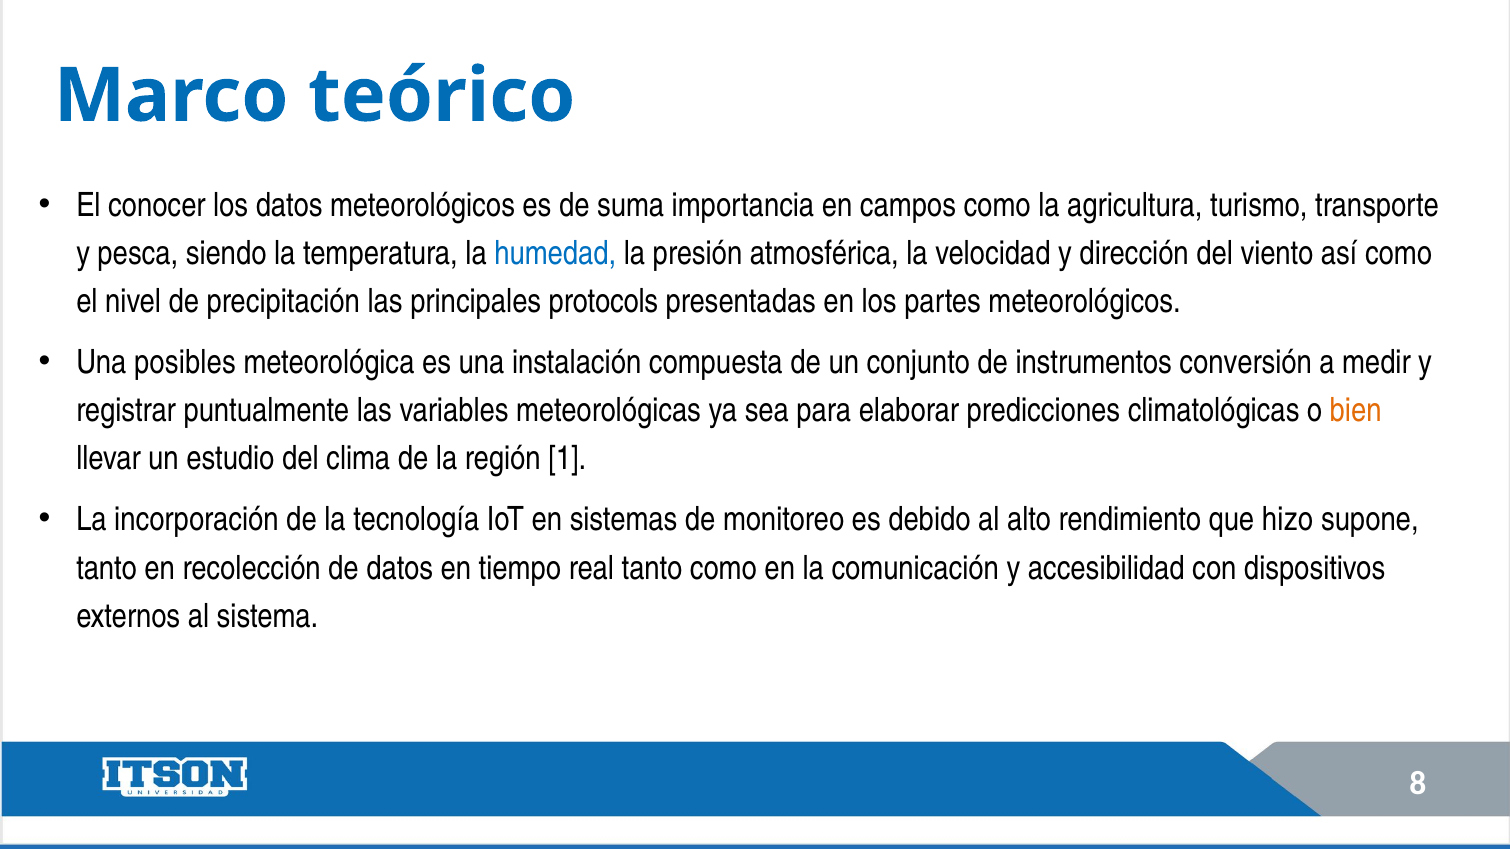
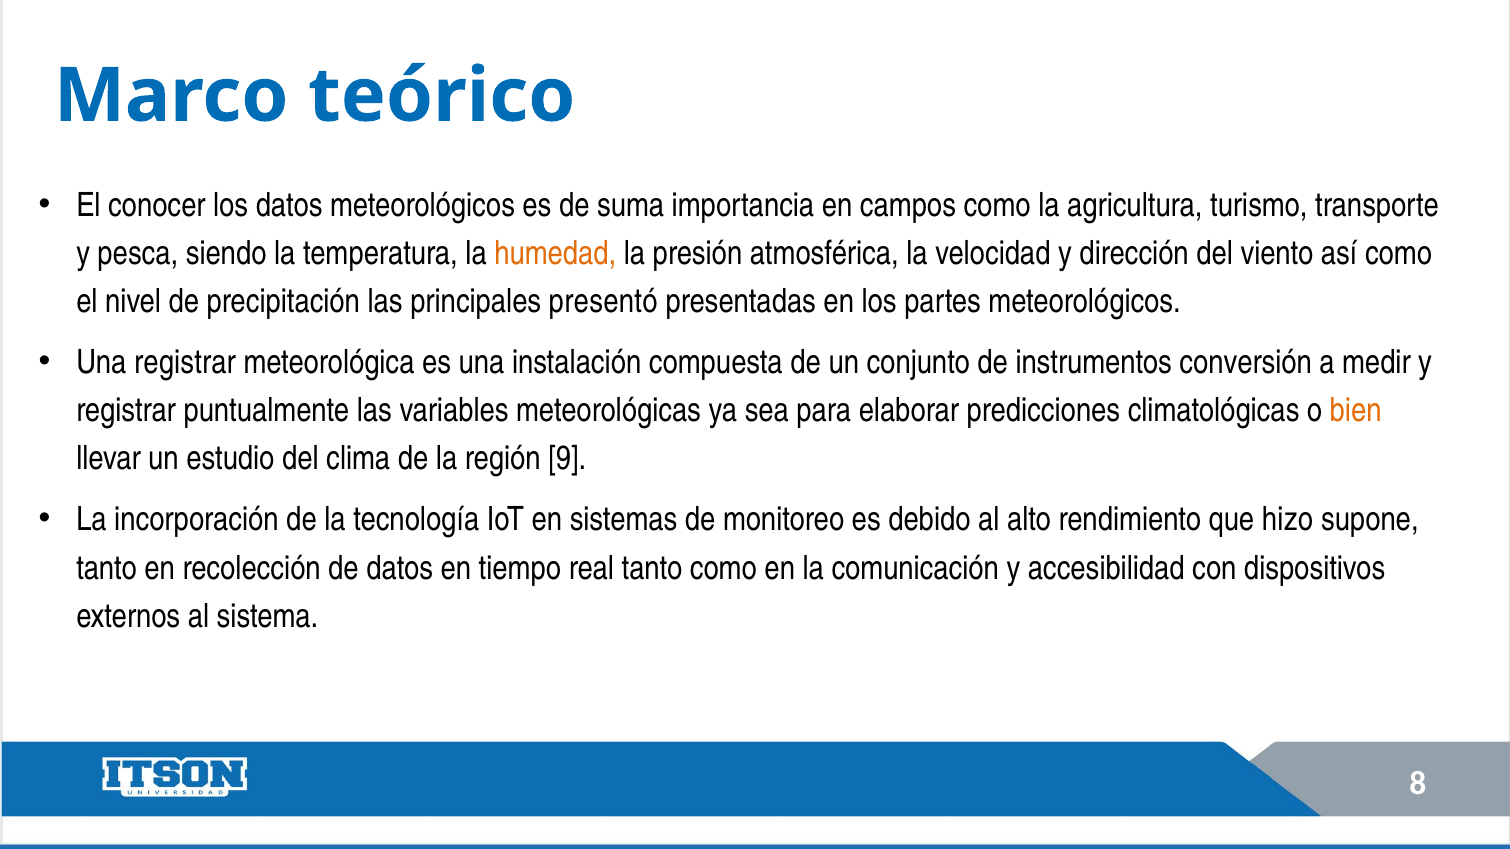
humedad colour: blue -> orange (555, 253)
protocols: protocols -> presentó (603, 302)
Una posibles: posibles -> registrar (185, 363)
1: 1 -> 9 (567, 459)
